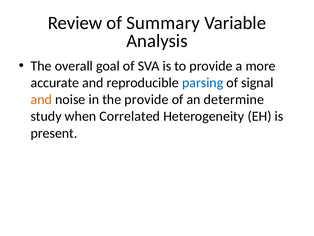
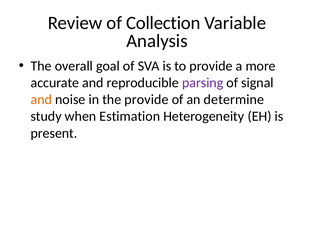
Summary: Summary -> Collection (163, 23)
parsing colour: blue -> purple (203, 83)
Correlated: Correlated -> Estimation (130, 116)
